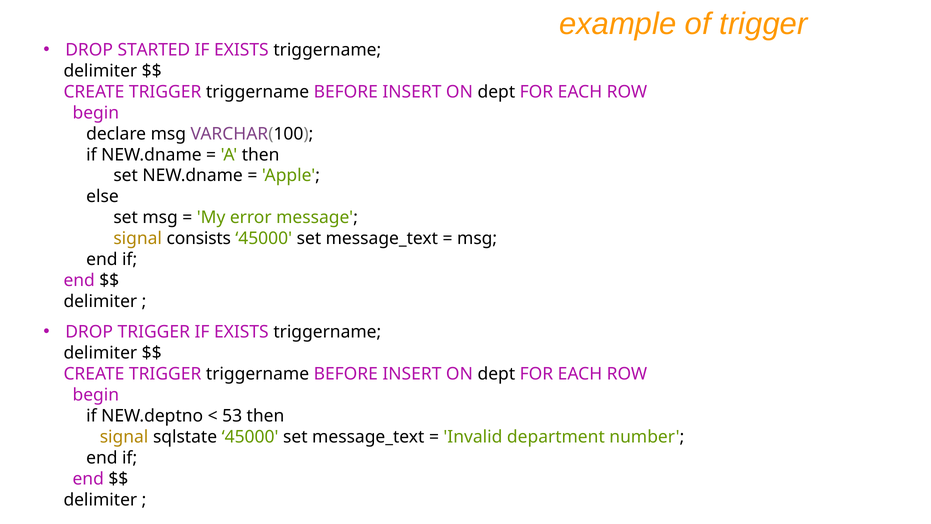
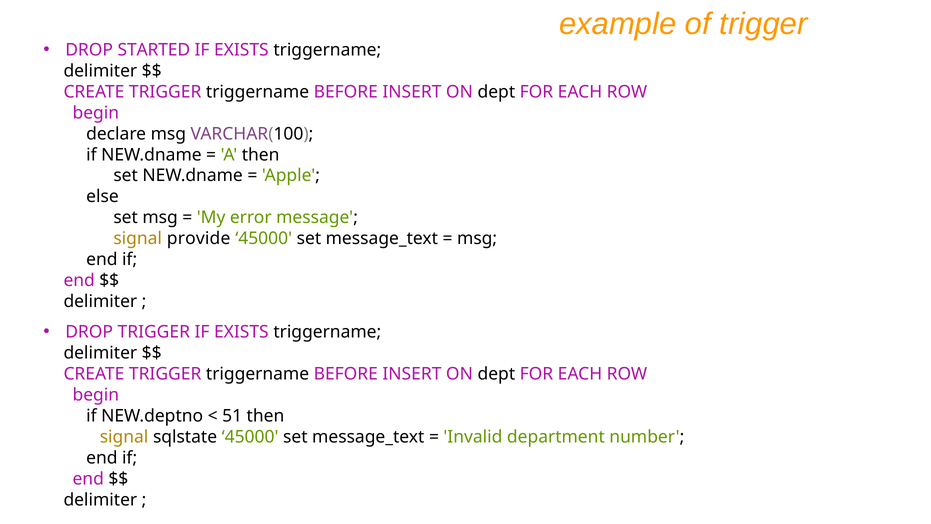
consists: consists -> provide (199, 238)
53: 53 -> 51 (232, 416)
